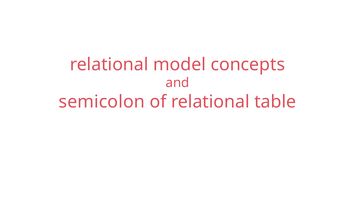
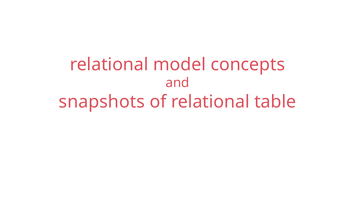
semicolon: semicolon -> snapshots (102, 102)
